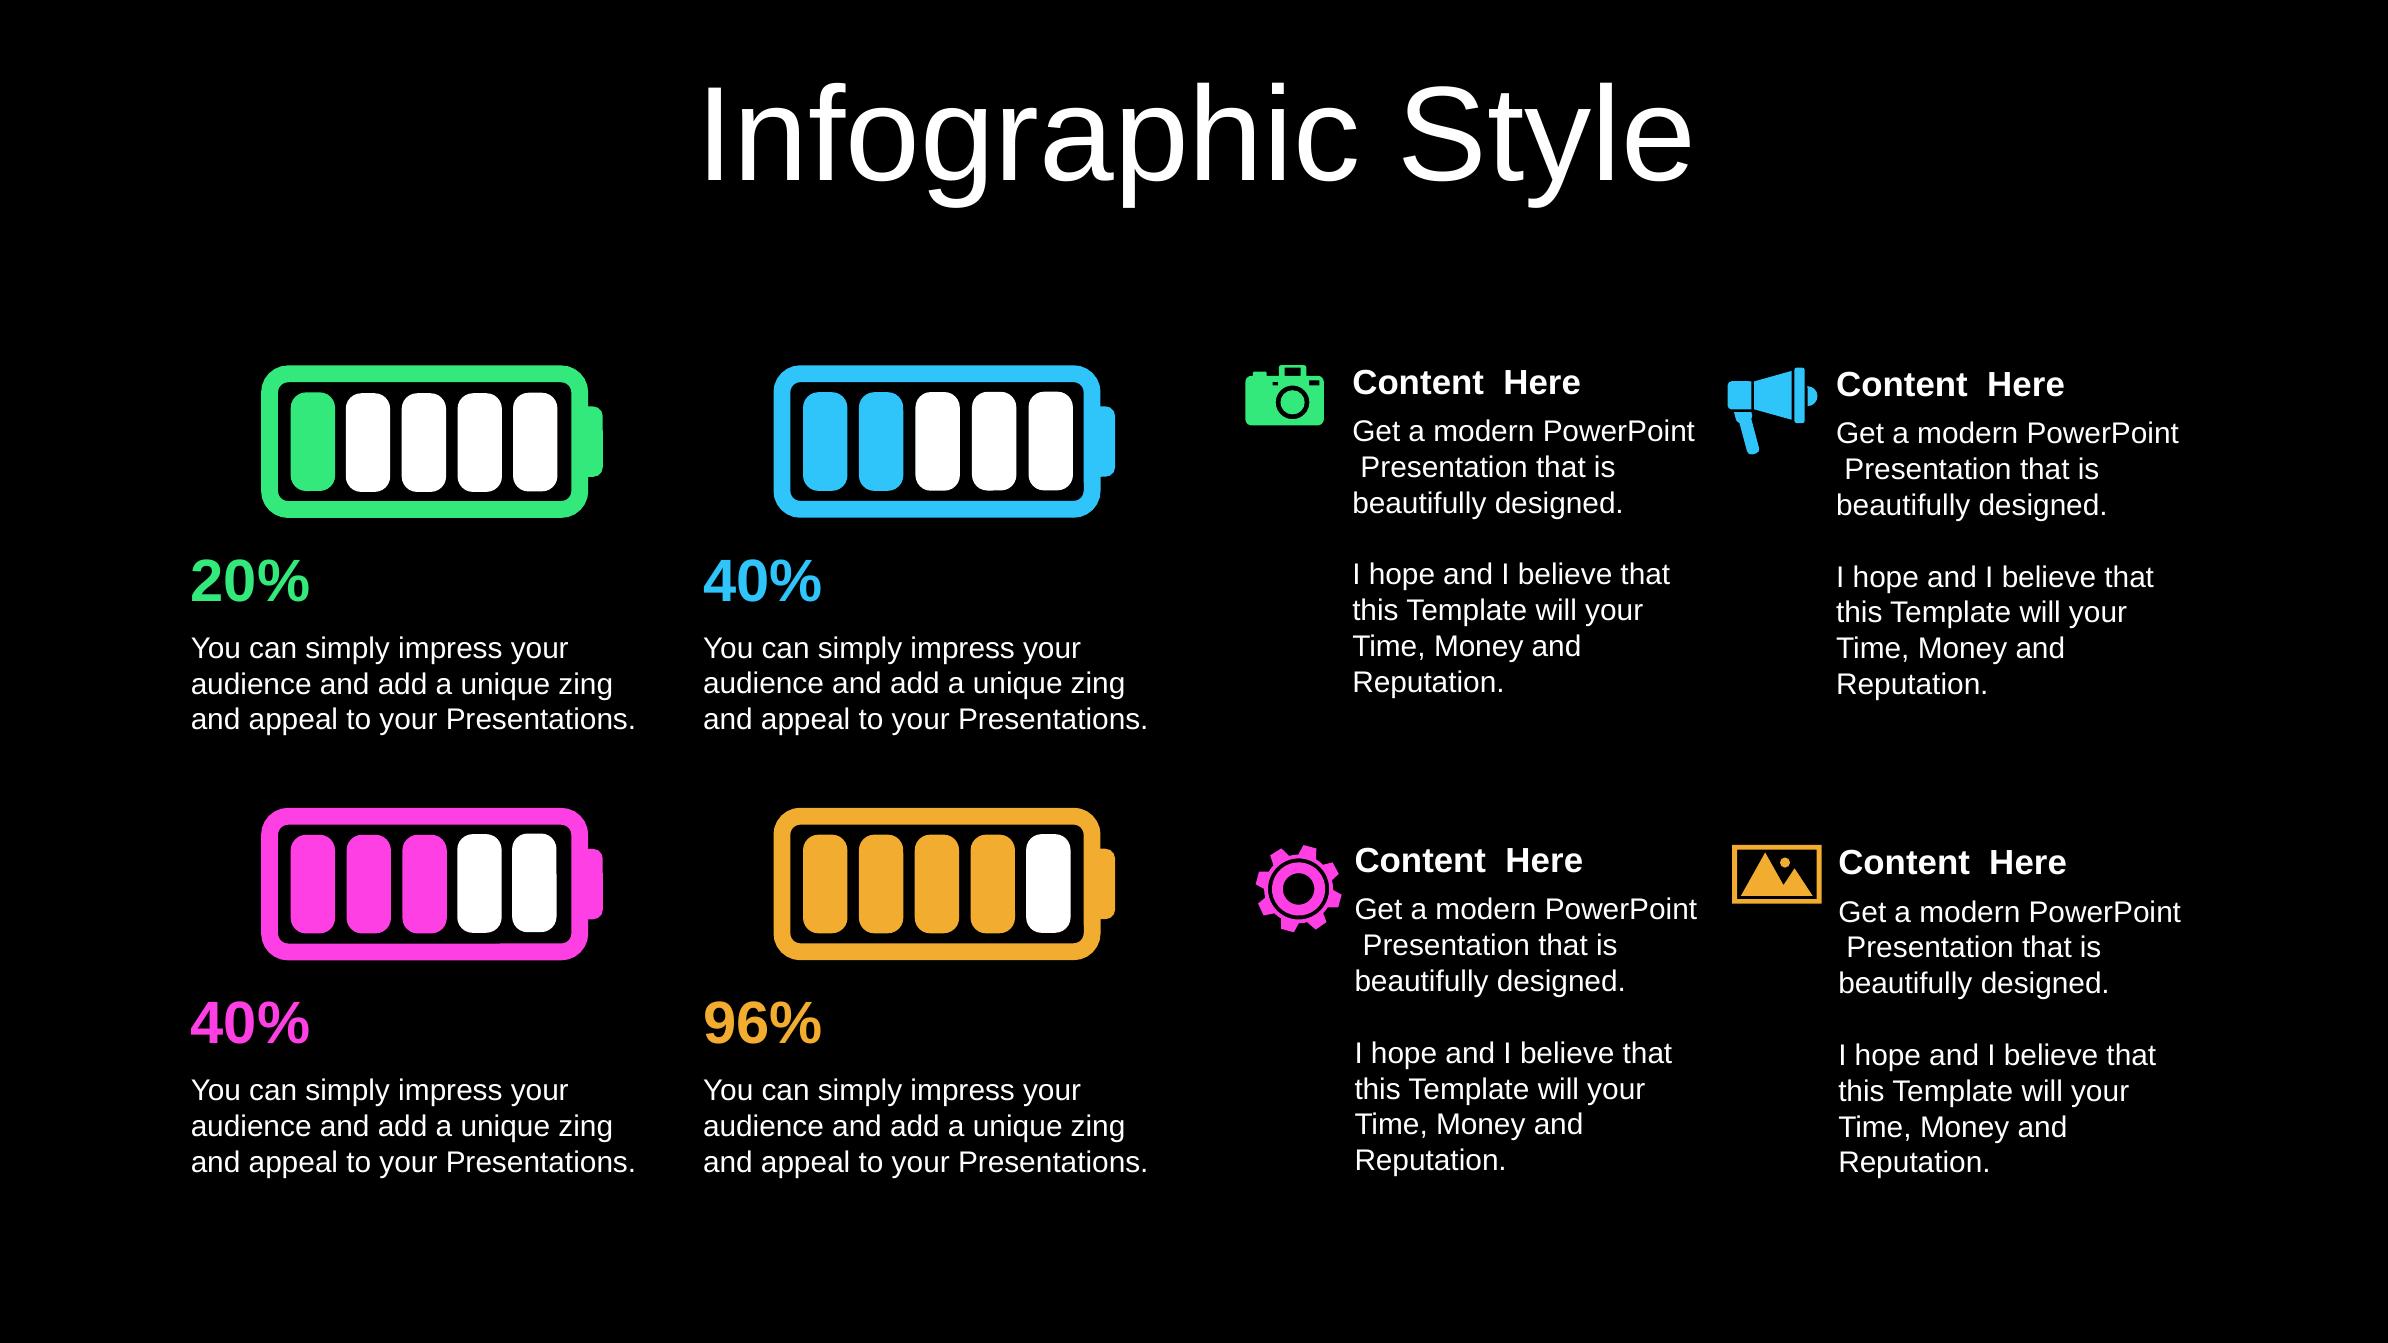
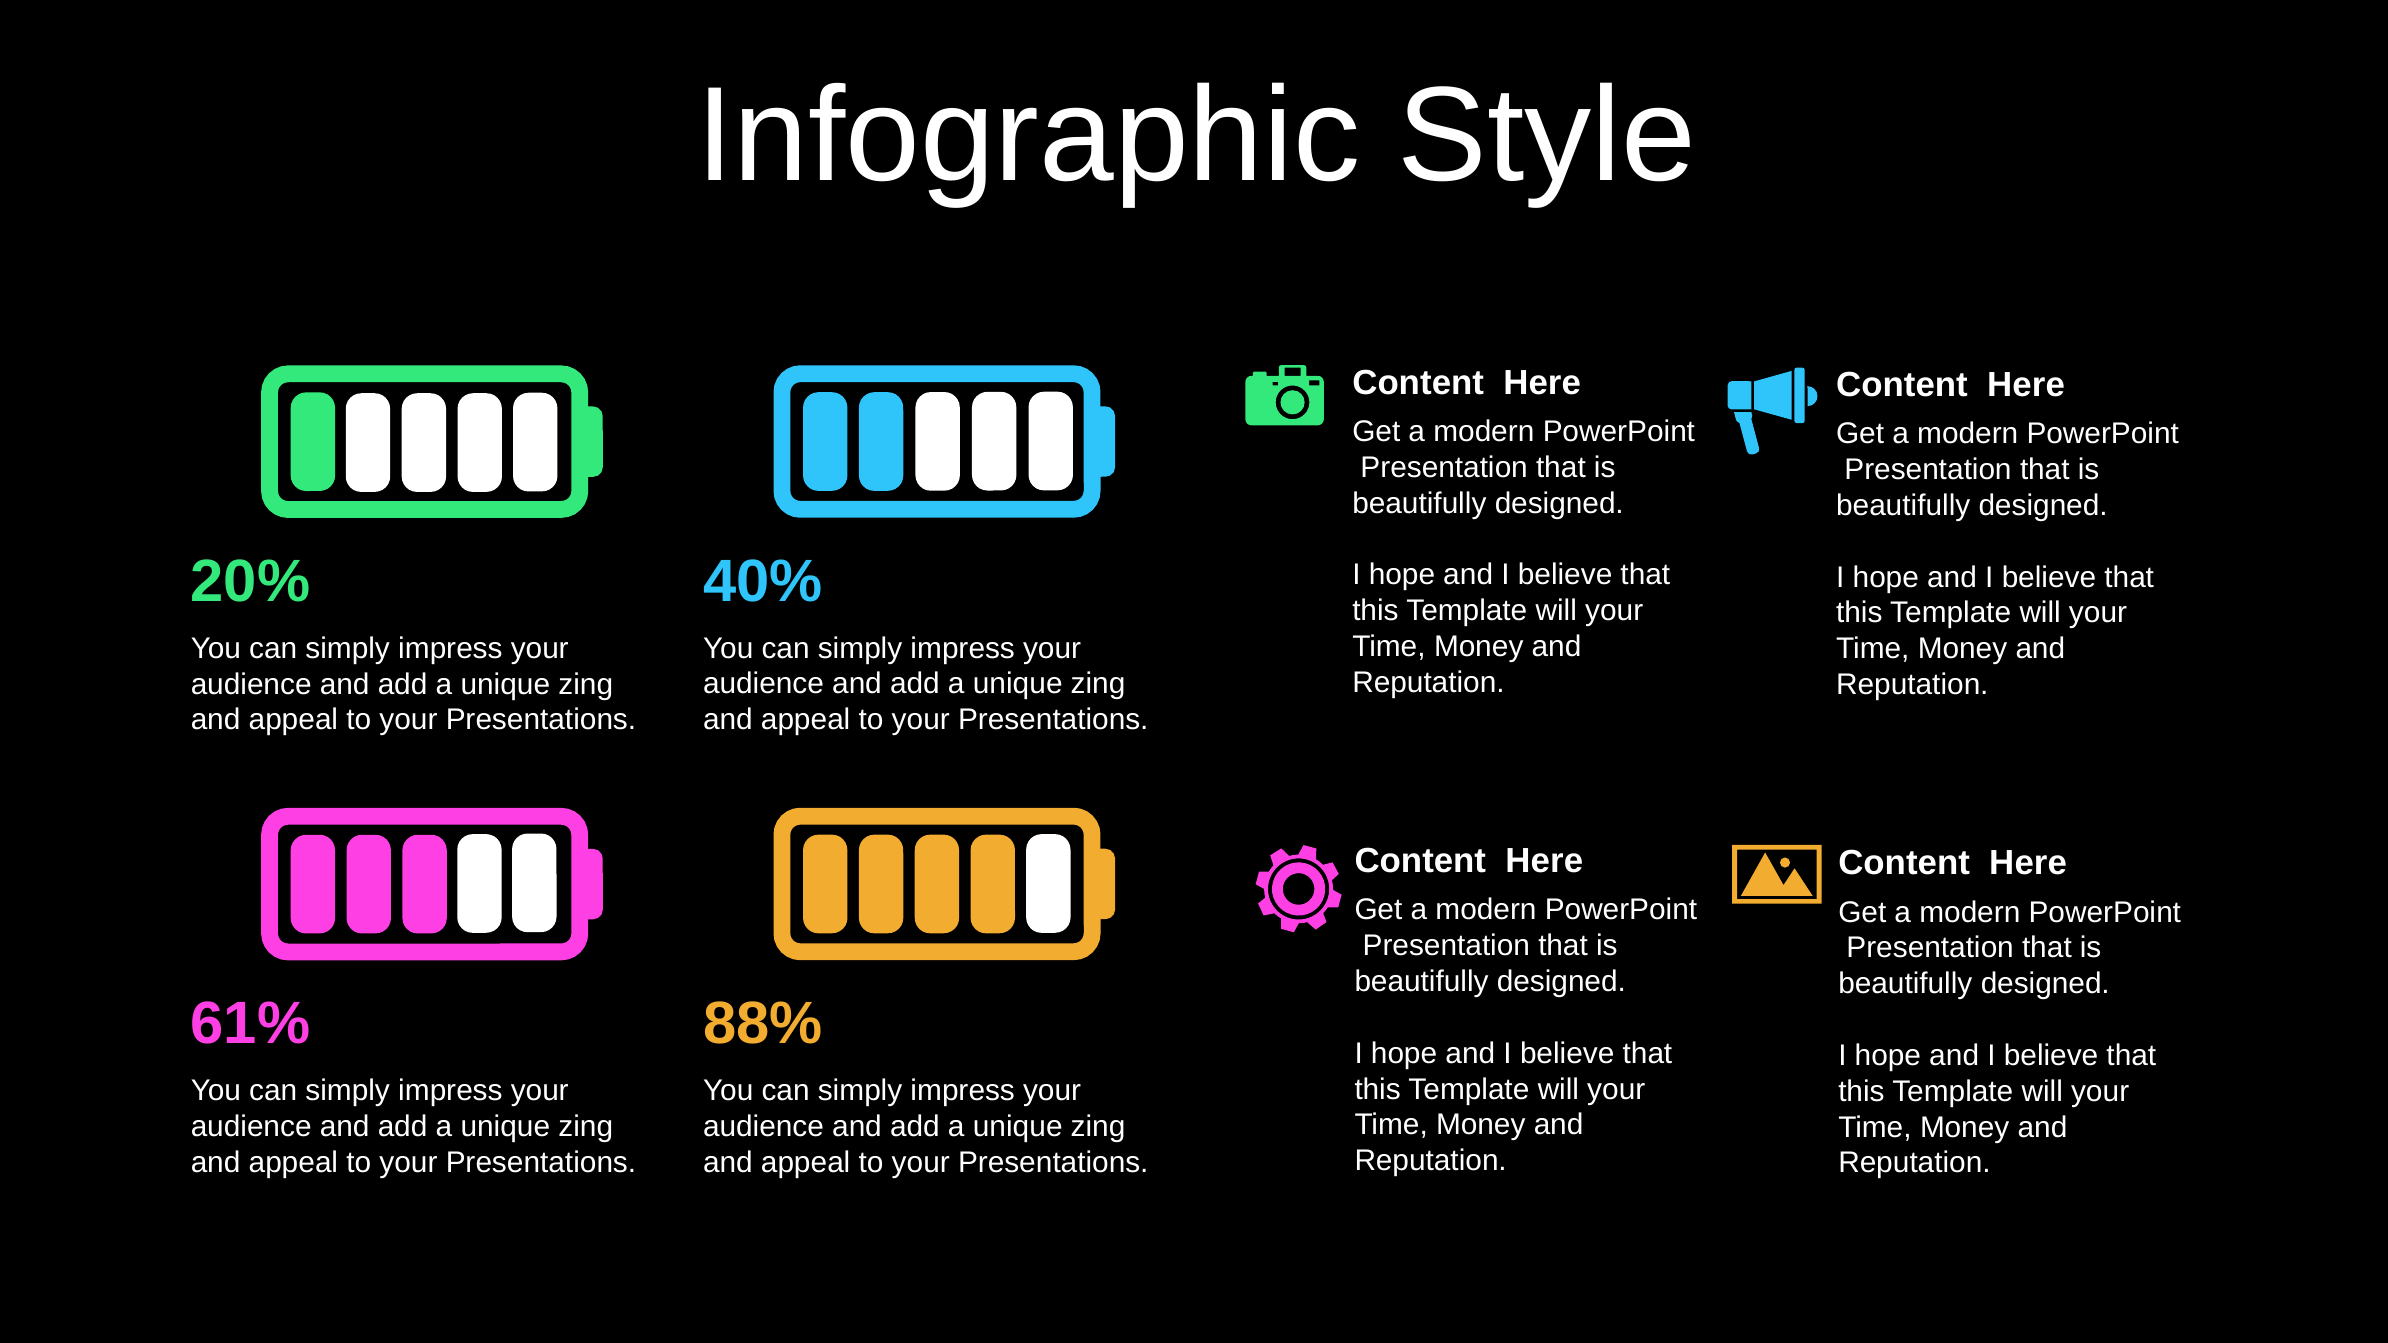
96%: 96% -> 88% (763, 1024)
40%: 40% -> 61% (251, 1024)
